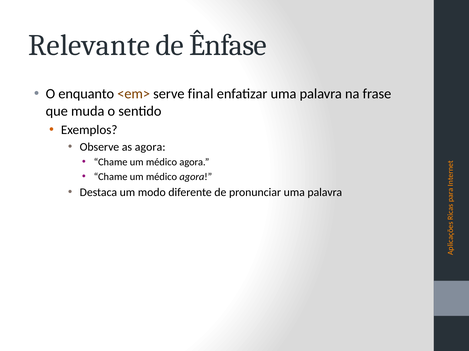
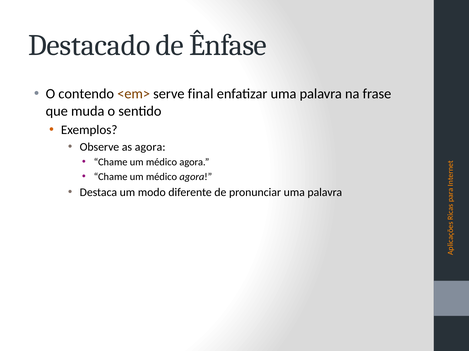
Relevante: Relevante -> Destacado (89, 45)
enquanto: enquanto -> contendo (86, 94)
